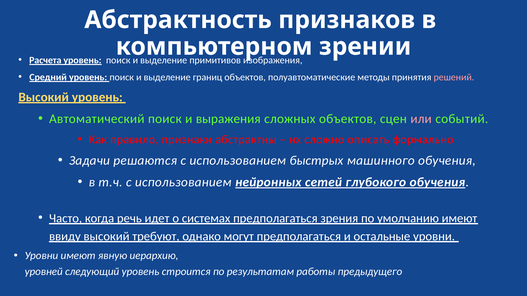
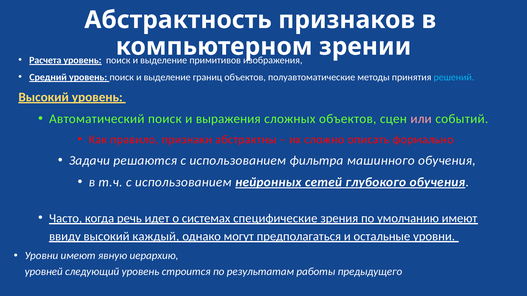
решений colour: pink -> light blue (454, 77)
быстрых: быстрых -> фильтра (316, 161)
системах предполагаться: предполагаться -> специфические (275, 218)
требуют: требуют -> каждый (156, 237)
